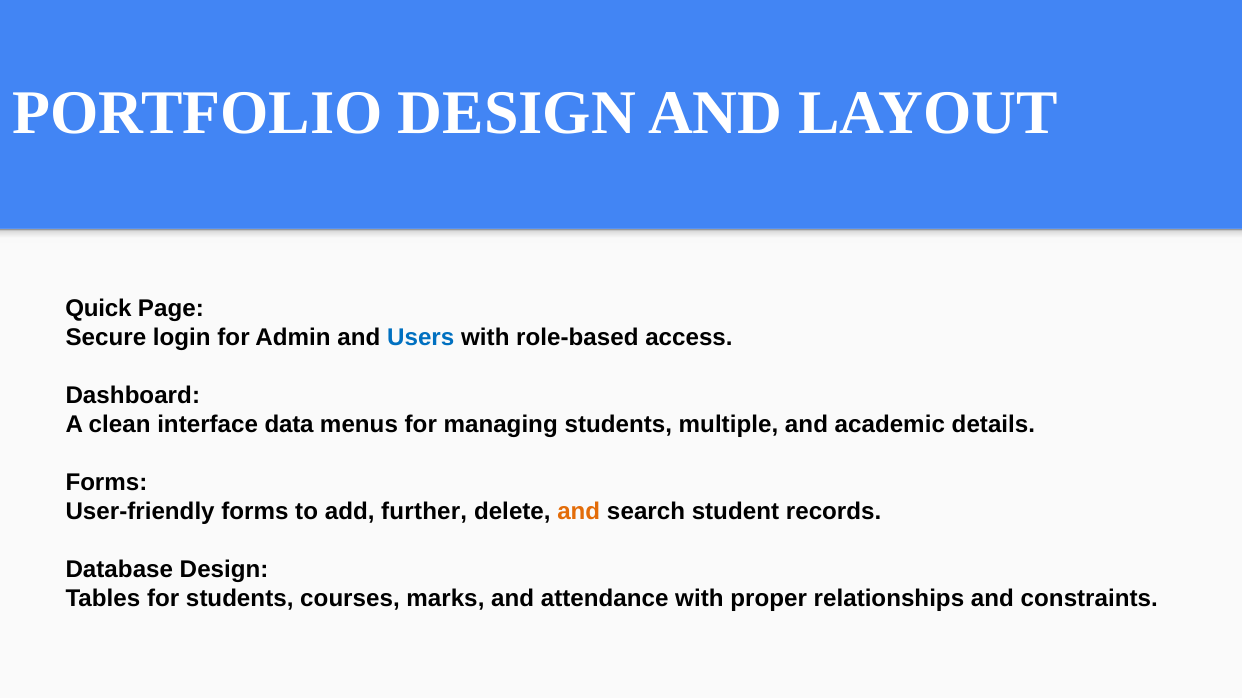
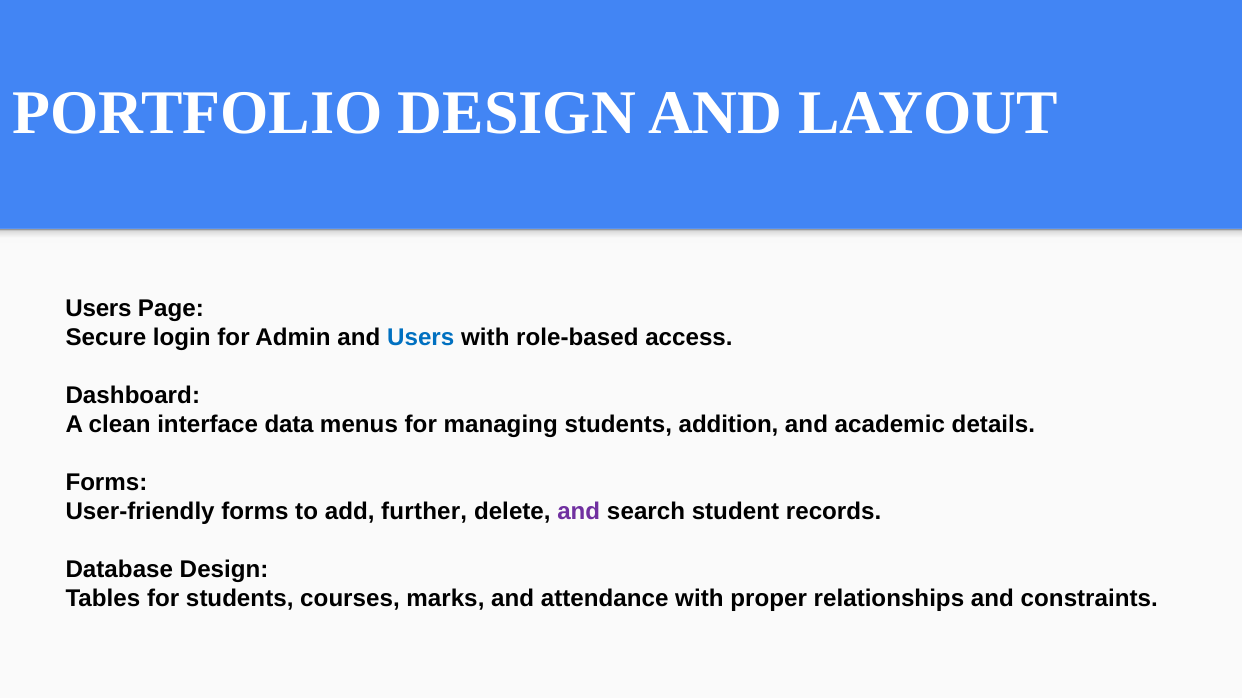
Quick: Quick -> Users (98, 309)
multiple: multiple -> addition (729, 425)
and colour: orange -> purple (579, 512)
